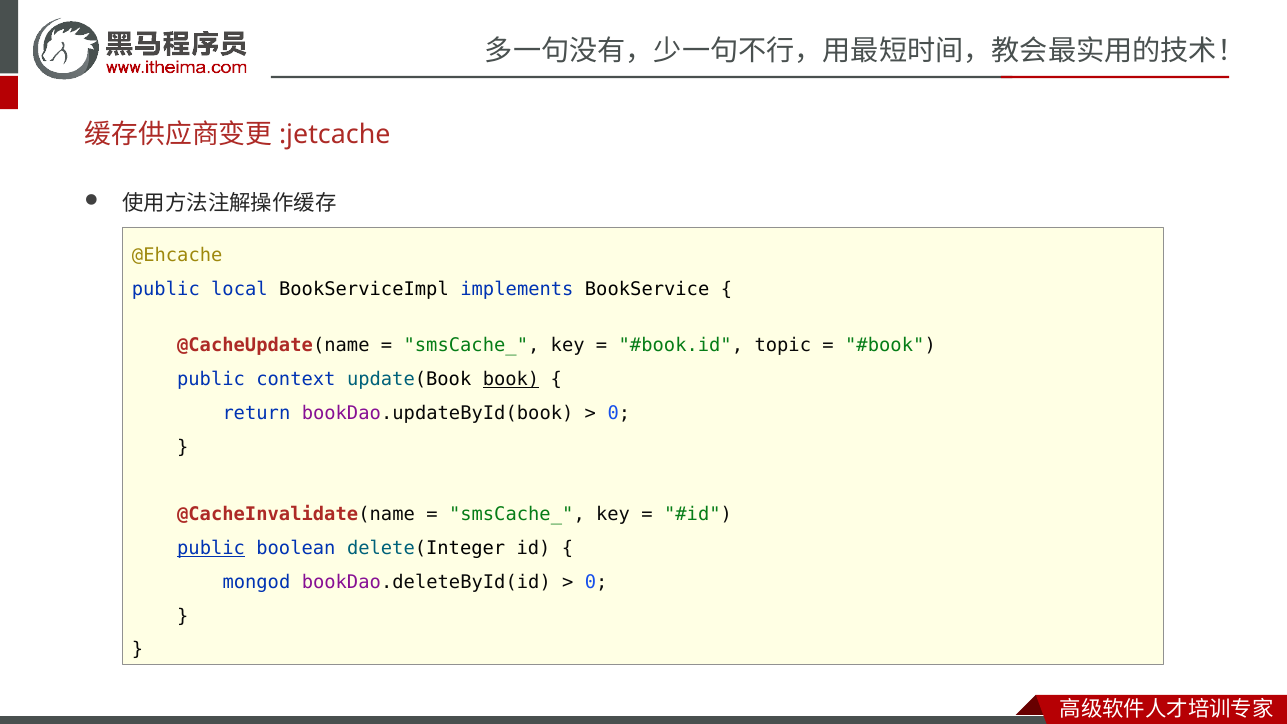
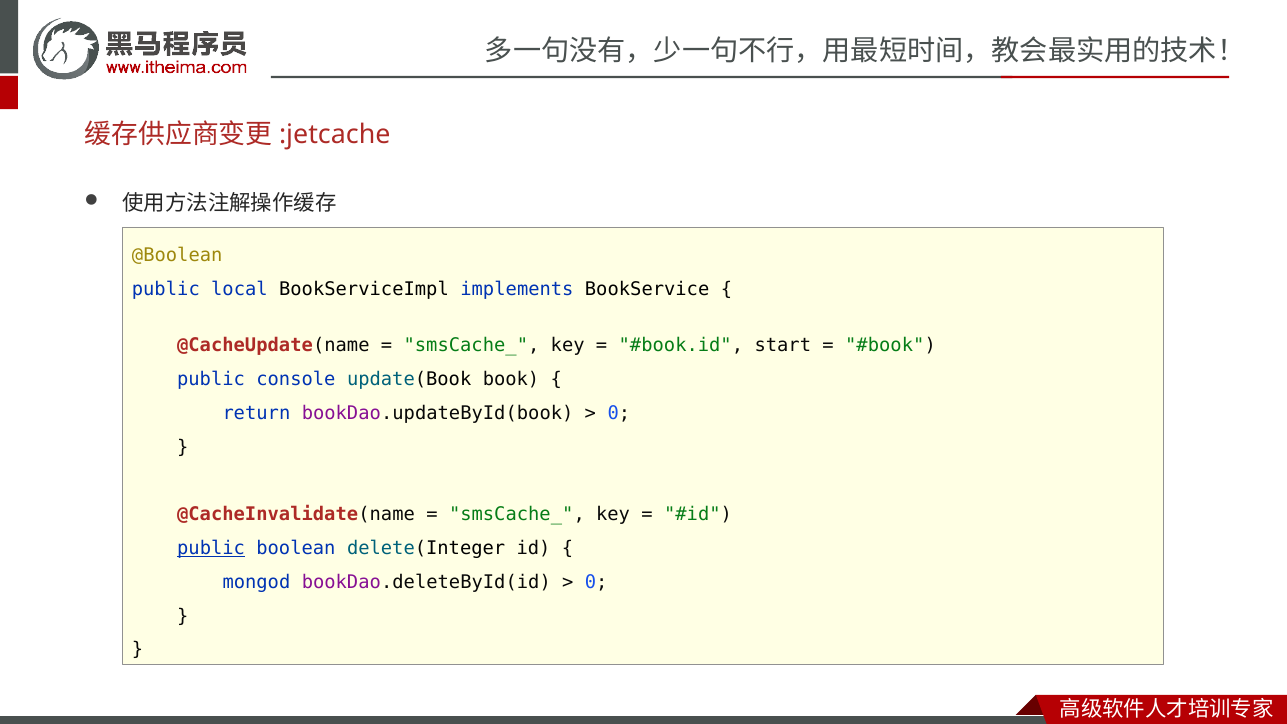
@Ehcache: @Ehcache -> @Boolean (177, 256)
topic: topic -> start (783, 346)
context: context -> console (296, 379)
book underline: present -> none (511, 379)
